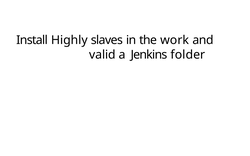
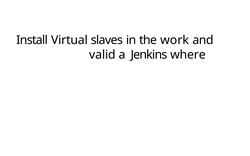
Highly: Highly -> Virtual (69, 40)
folder: folder -> where (188, 55)
